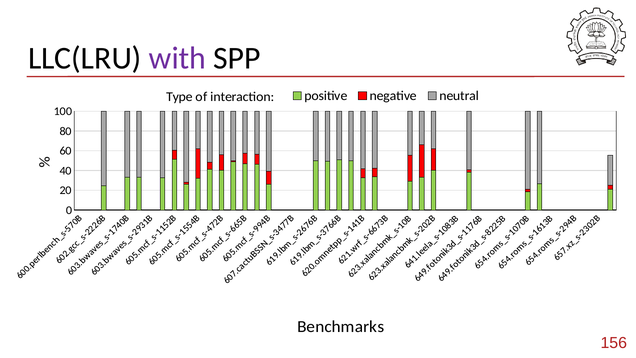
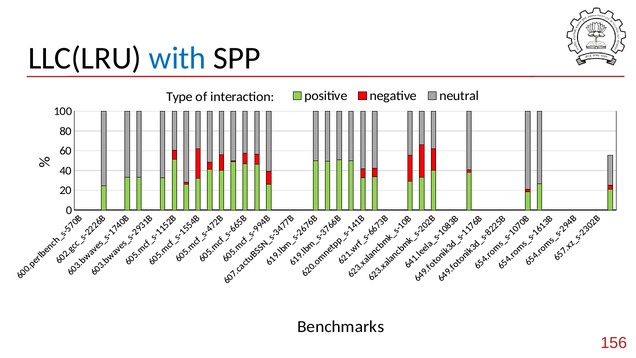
with colour: purple -> blue (177, 58)
